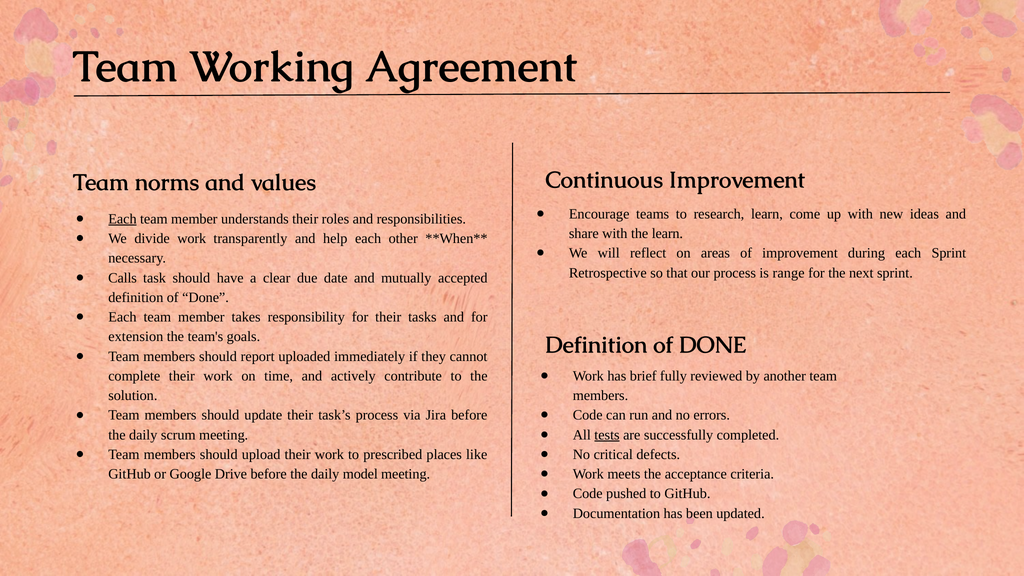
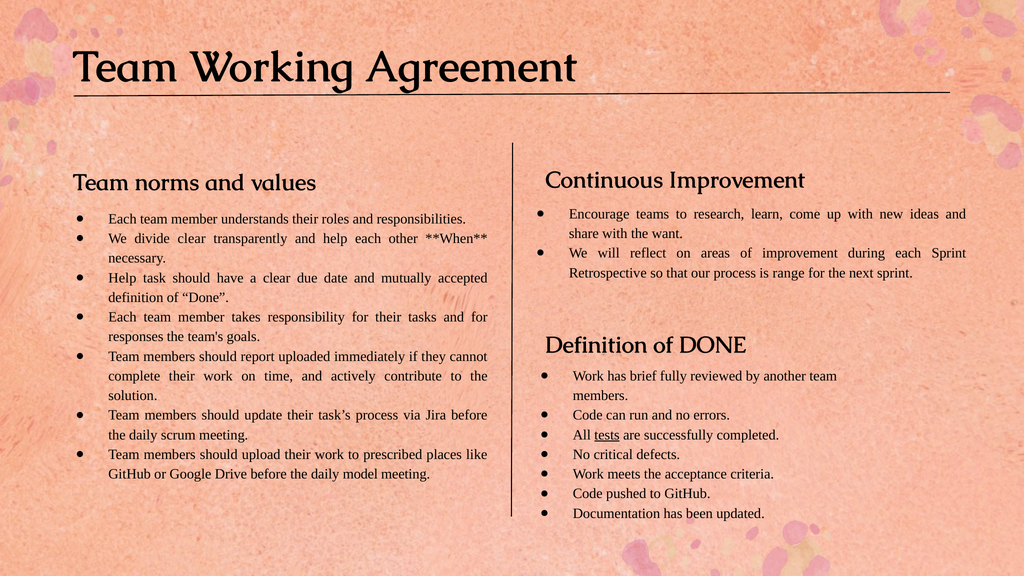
Each underline: present -> none (122, 219)
the learn: learn -> want (667, 234)
divide work: work -> clear (192, 239)
Calls: Calls -> Help (122, 278)
extension: extension -> responses (136, 337)
